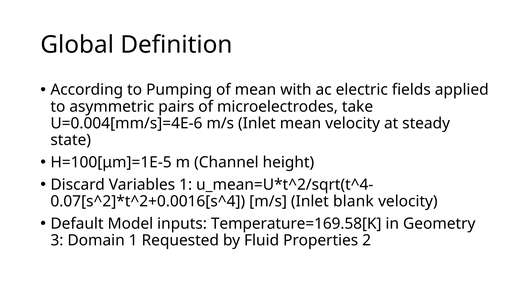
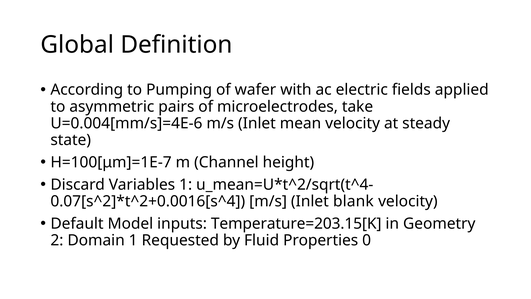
of mean: mean -> wafer (255, 90)
H=100[μm]=1E-5: H=100[μm]=1E-5 -> H=100[μm]=1E-7 (111, 162)
Temperature=169.58[K: Temperature=169.58[K -> Temperature=203.15[K (296, 223)
3: 3 -> 2 (57, 240)
2: 2 -> 0 (367, 240)
